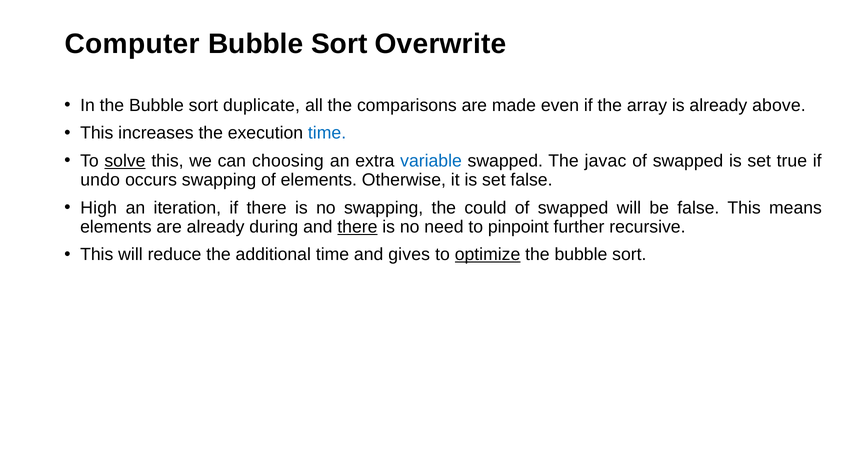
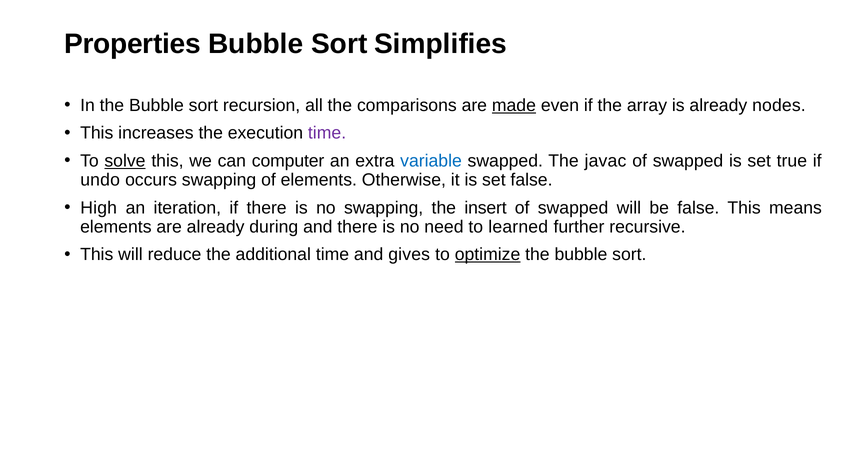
Computer: Computer -> Properties (132, 44)
Overwrite: Overwrite -> Simplifies (441, 44)
duplicate: duplicate -> recursion (262, 105)
made underline: none -> present (514, 105)
above: above -> nodes (779, 105)
time colour: blue -> purple (327, 133)
choosing: choosing -> computer (288, 161)
could: could -> insert (486, 208)
there underline: present -> none (357, 227)
pinpoint: pinpoint -> learned (518, 227)
